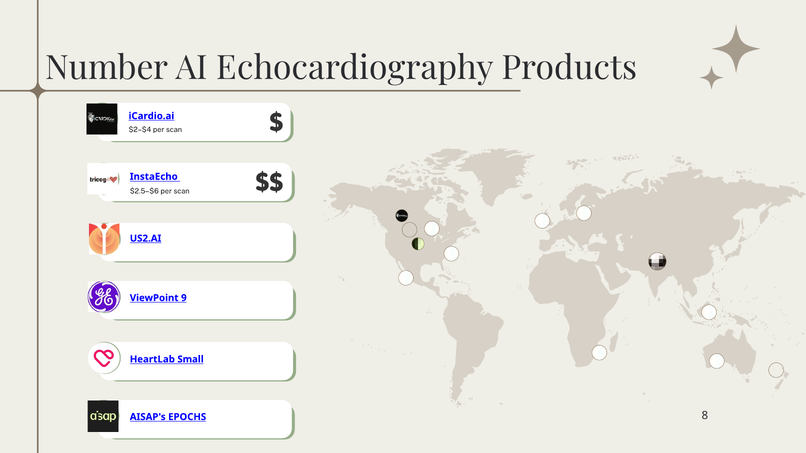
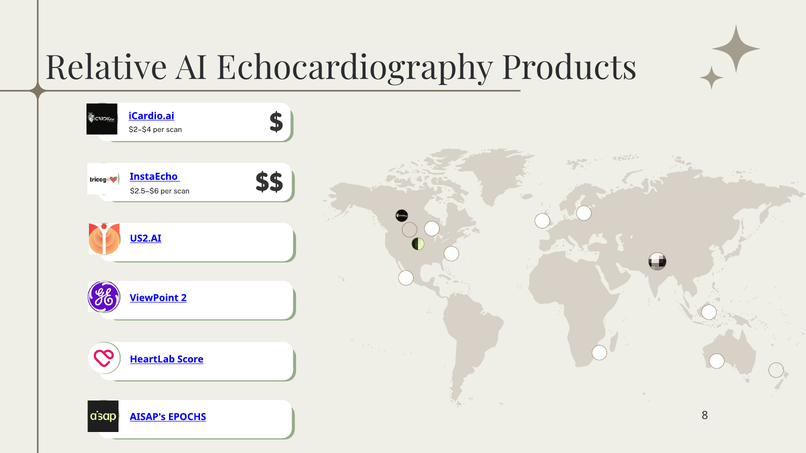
Number: Number -> Relative (107, 68)
9: 9 -> 2 (184, 298)
Small: Small -> Score (190, 360)
